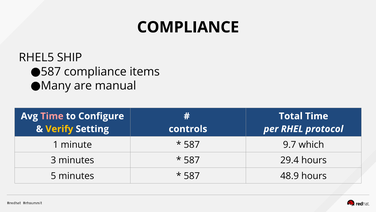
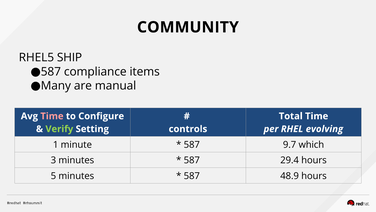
COMPLIANCE: COMPLIANCE -> COMMUNITY (188, 27)
protocol: protocol -> evolving (324, 129)
Verify colour: yellow -> light green (59, 129)
